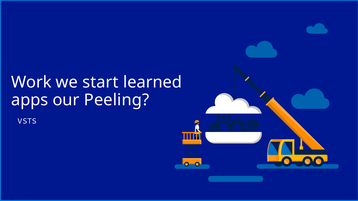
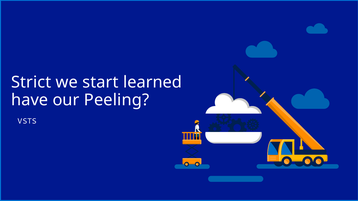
Work: Work -> Strict (31, 83)
apps: apps -> have (30, 100)
